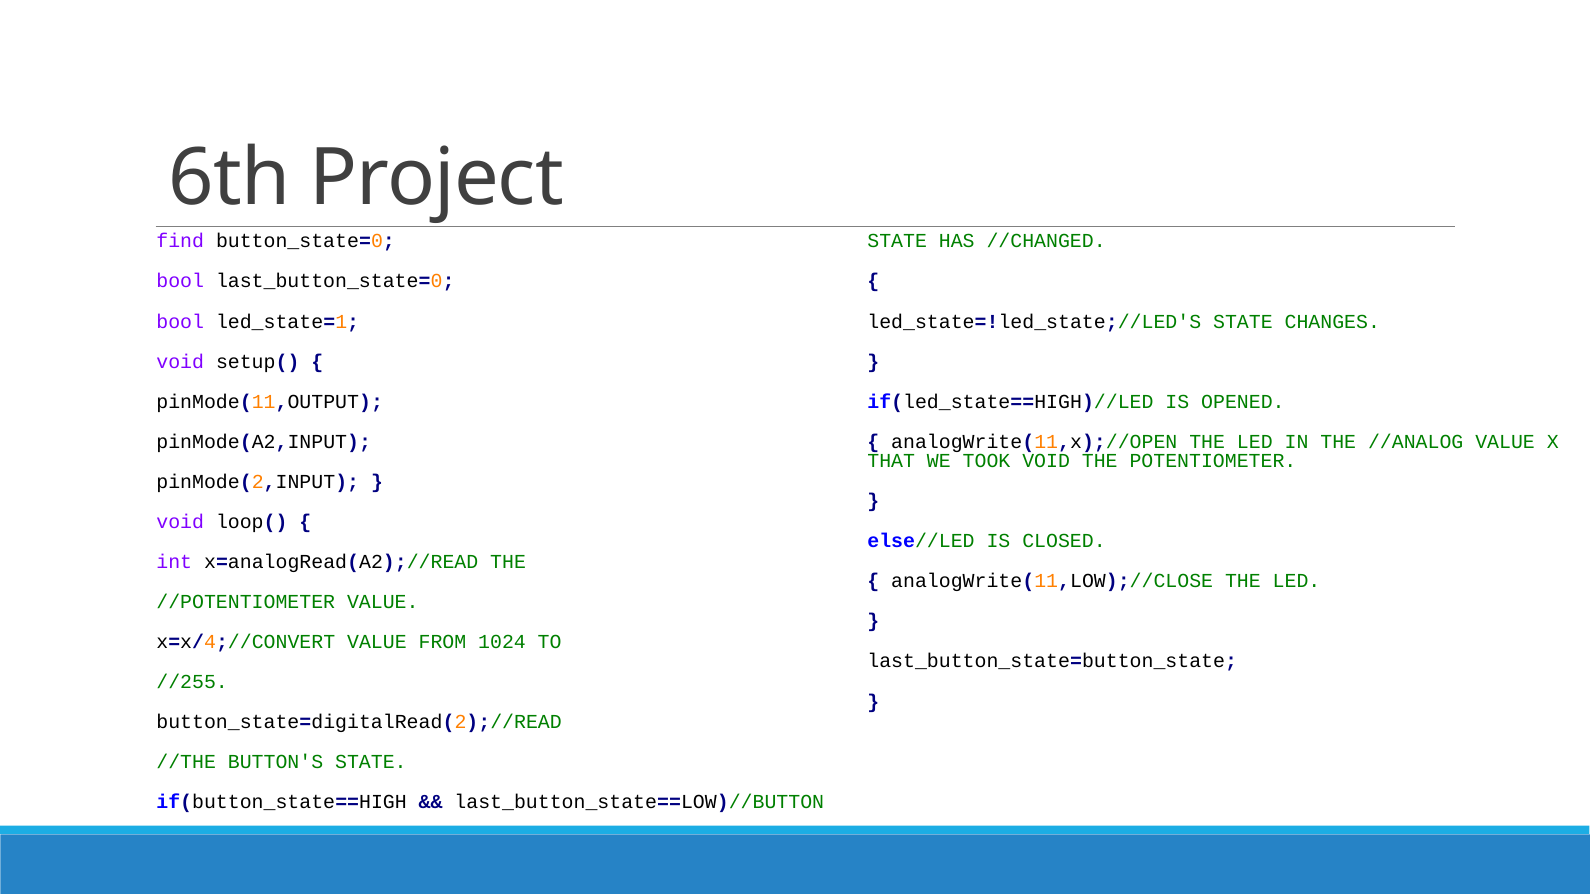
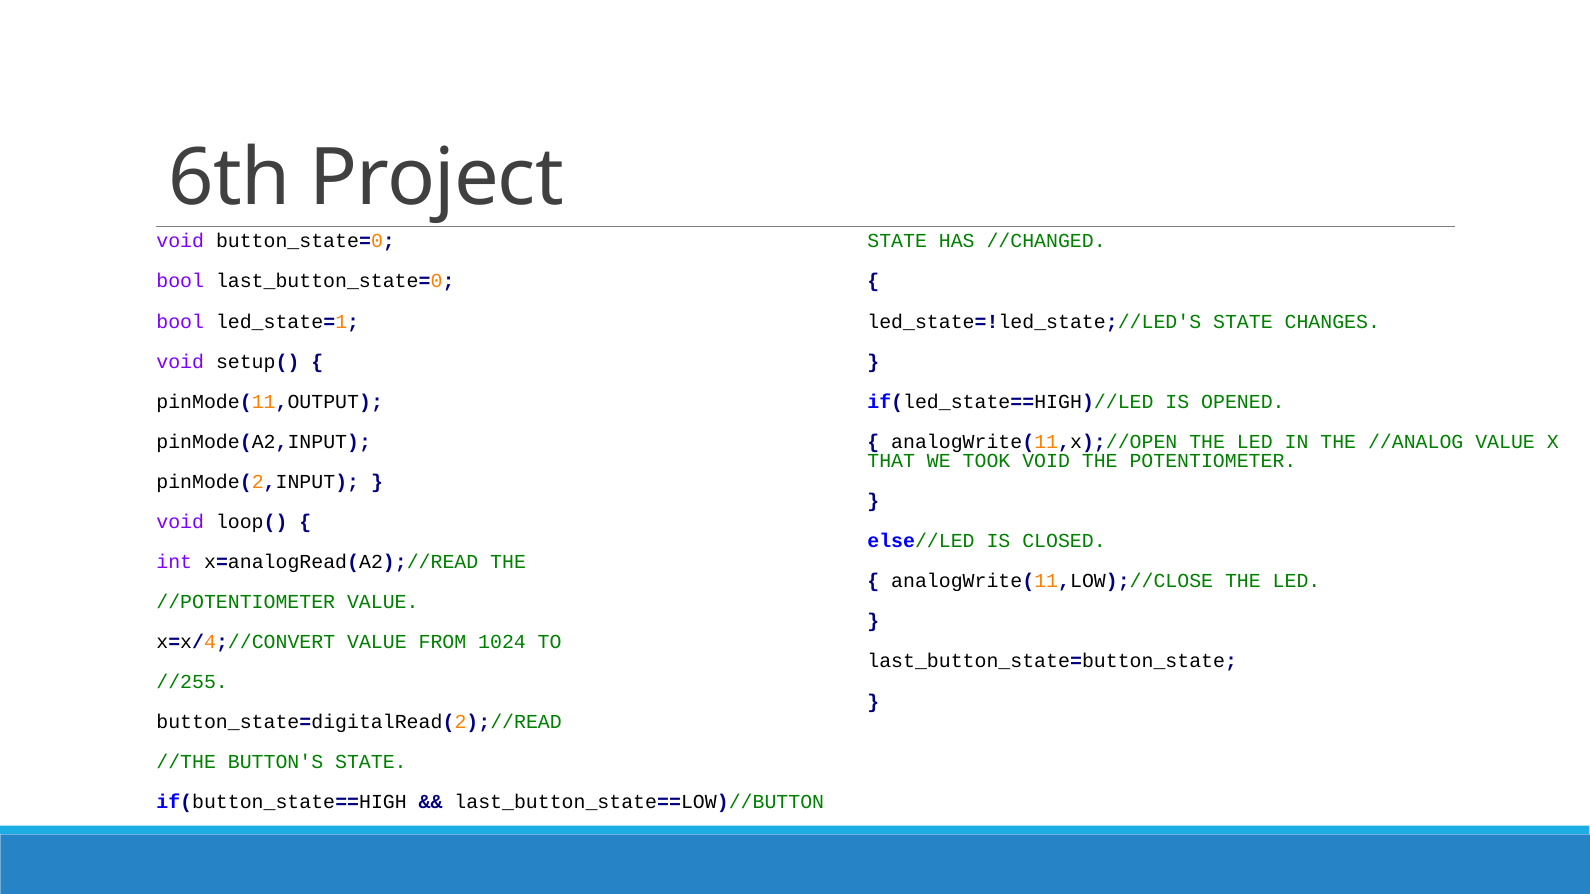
find: find -> void (180, 241)
